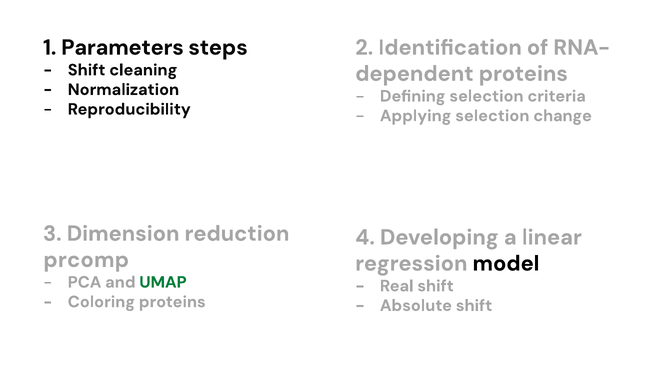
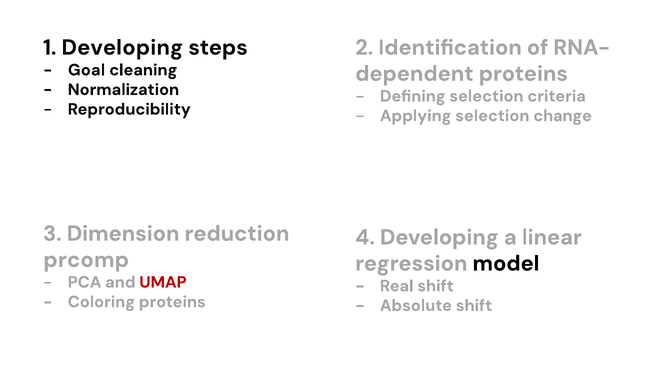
1 Parameters: Parameters -> Developing (122, 47)
Shift: Shift -> Goal (87, 70)
UMAP colour: green -> red (163, 282)
